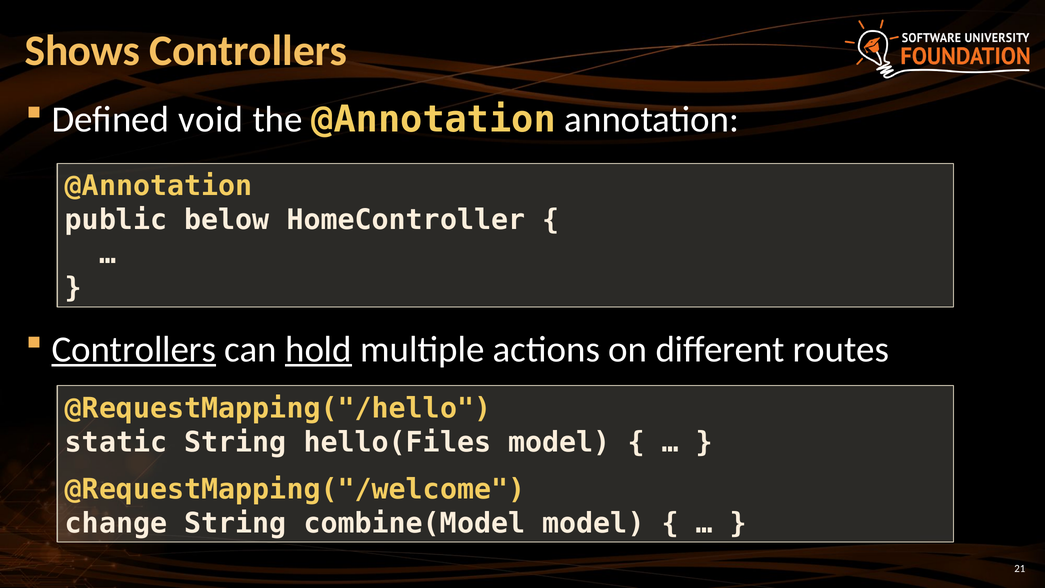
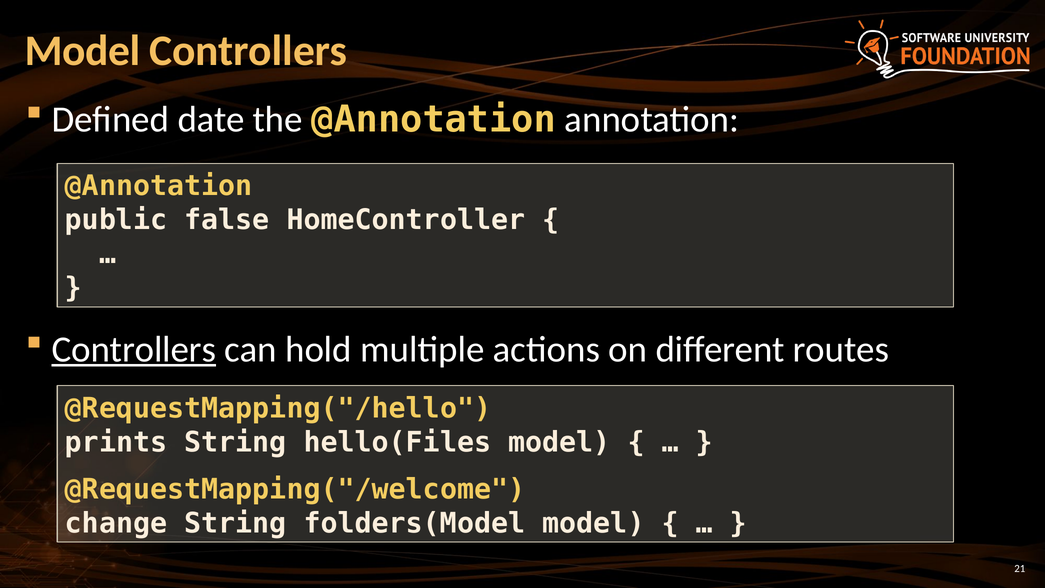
Shows: Shows -> Model (83, 51)
void: void -> date (211, 119)
below: below -> false (227, 220)
hold underline: present -> none (318, 349)
static: static -> prints (116, 442)
combine(Model: combine(Model -> folders(Model (414, 523)
